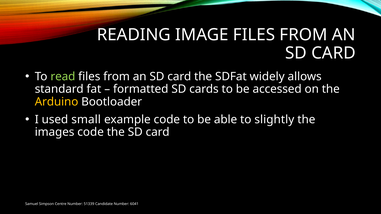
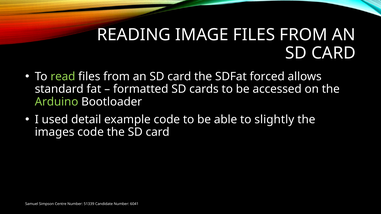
widely: widely -> forced (267, 77)
Arduino colour: yellow -> light green (57, 102)
small: small -> detail (86, 120)
